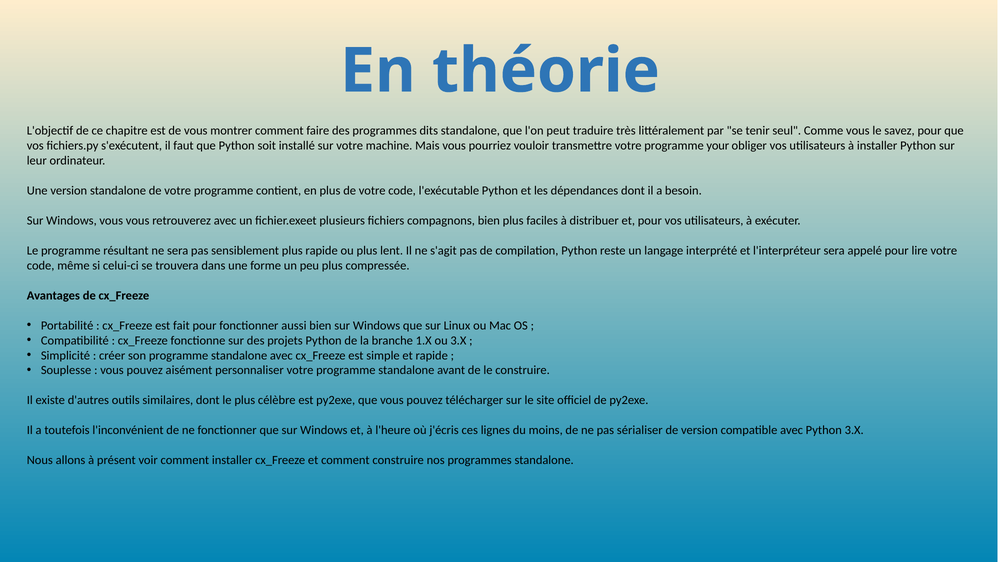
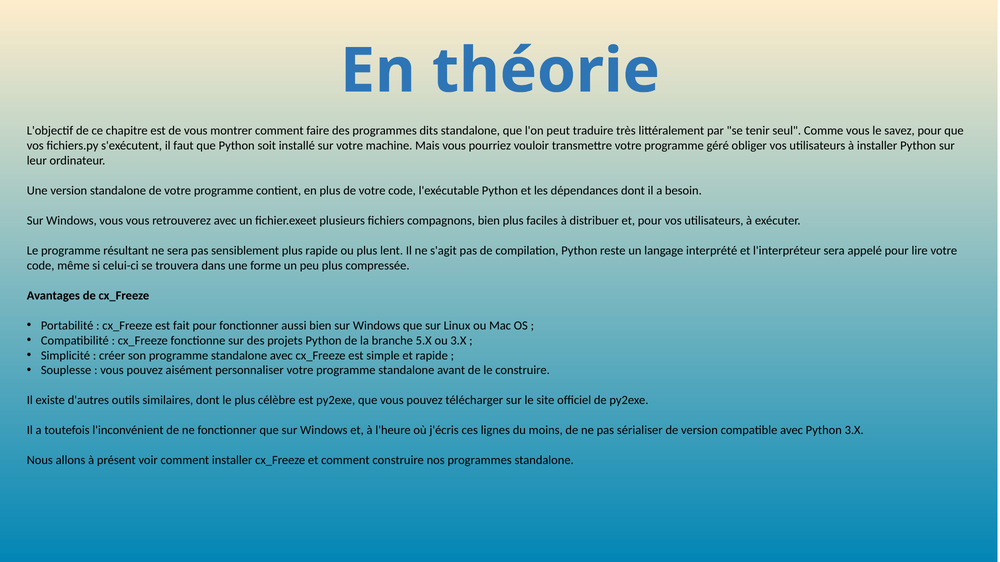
your: your -> géré (718, 146)
1.X: 1.X -> 5.X (424, 341)
